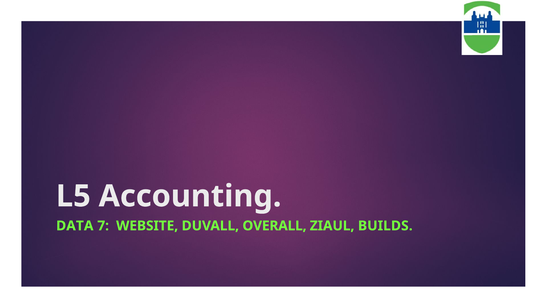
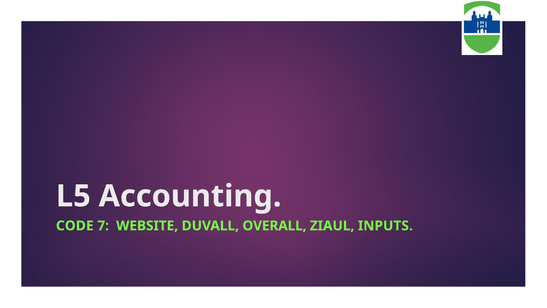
DATA: DATA -> CODE (75, 226)
BUILDS: BUILDS -> INPUTS (385, 226)
